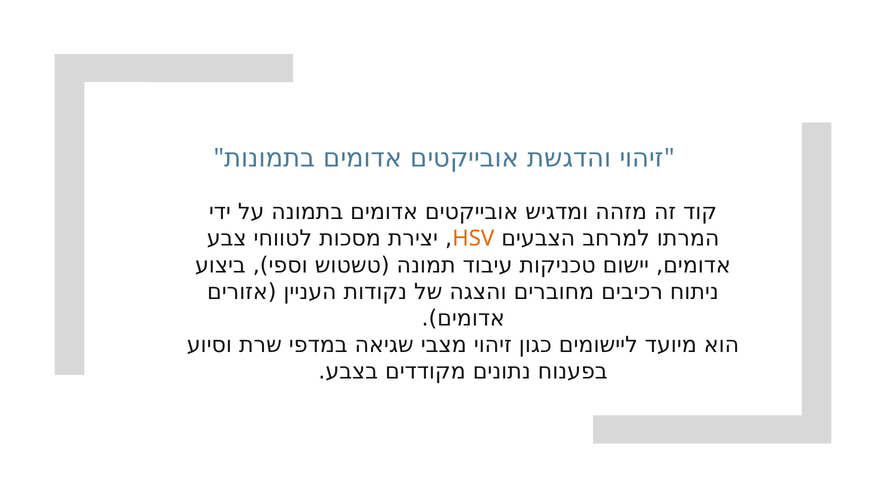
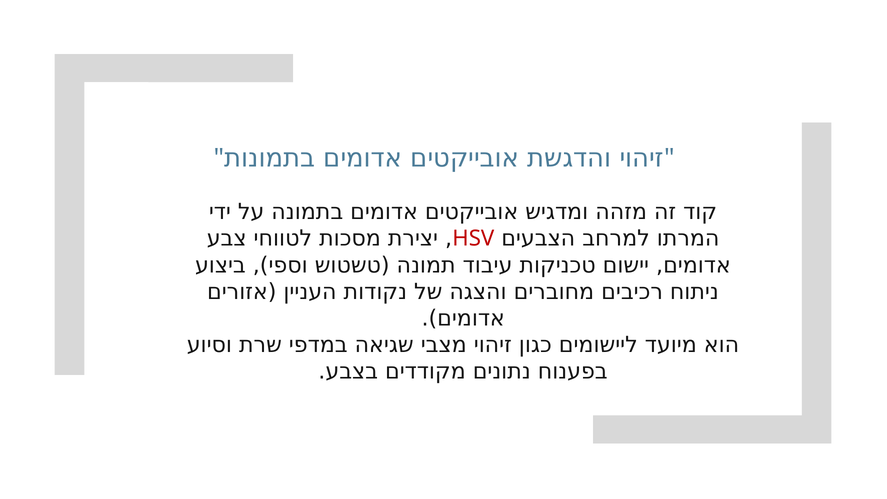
HSV colour: orange -> red (473, 239)
